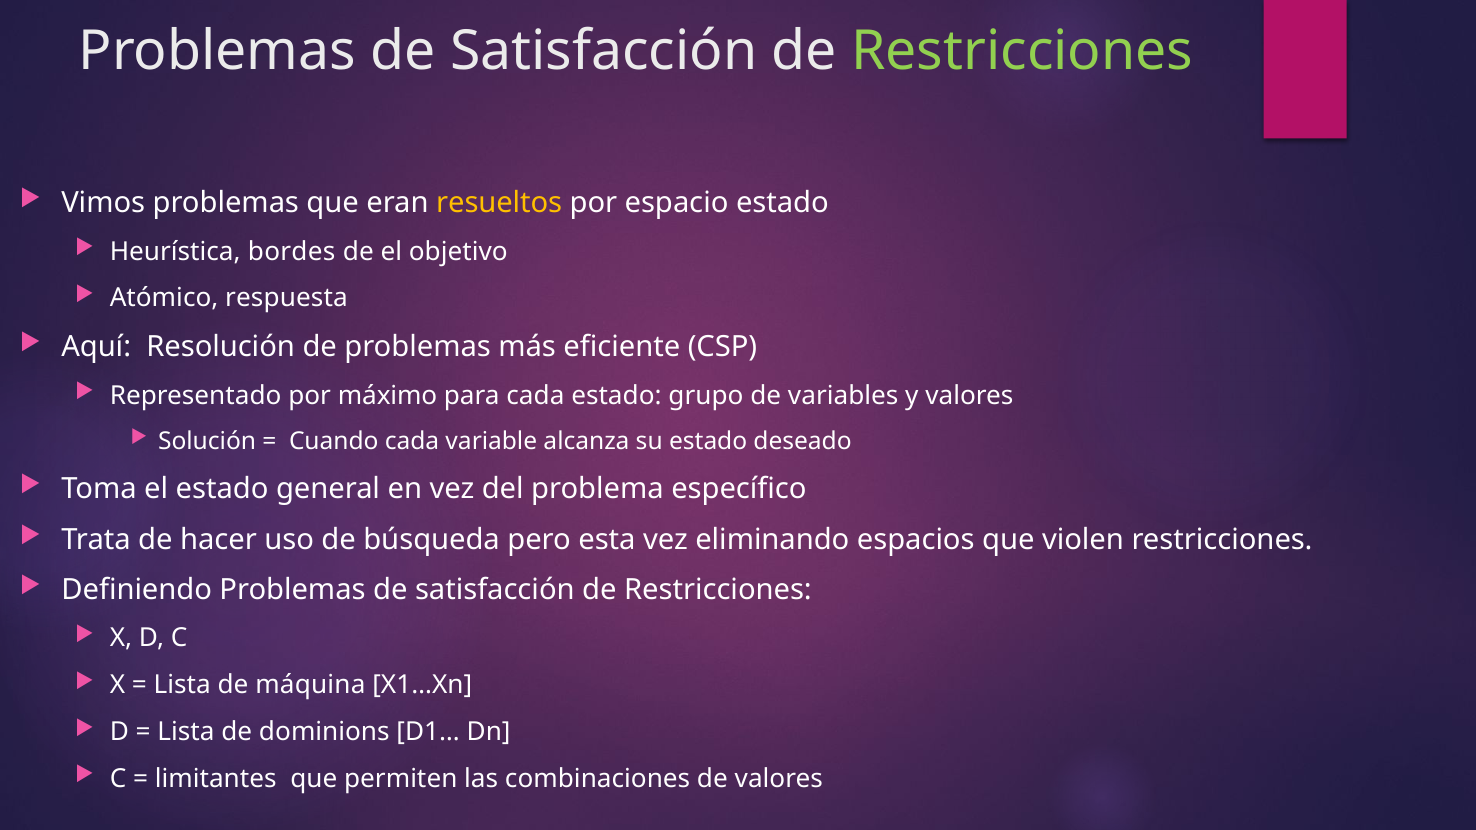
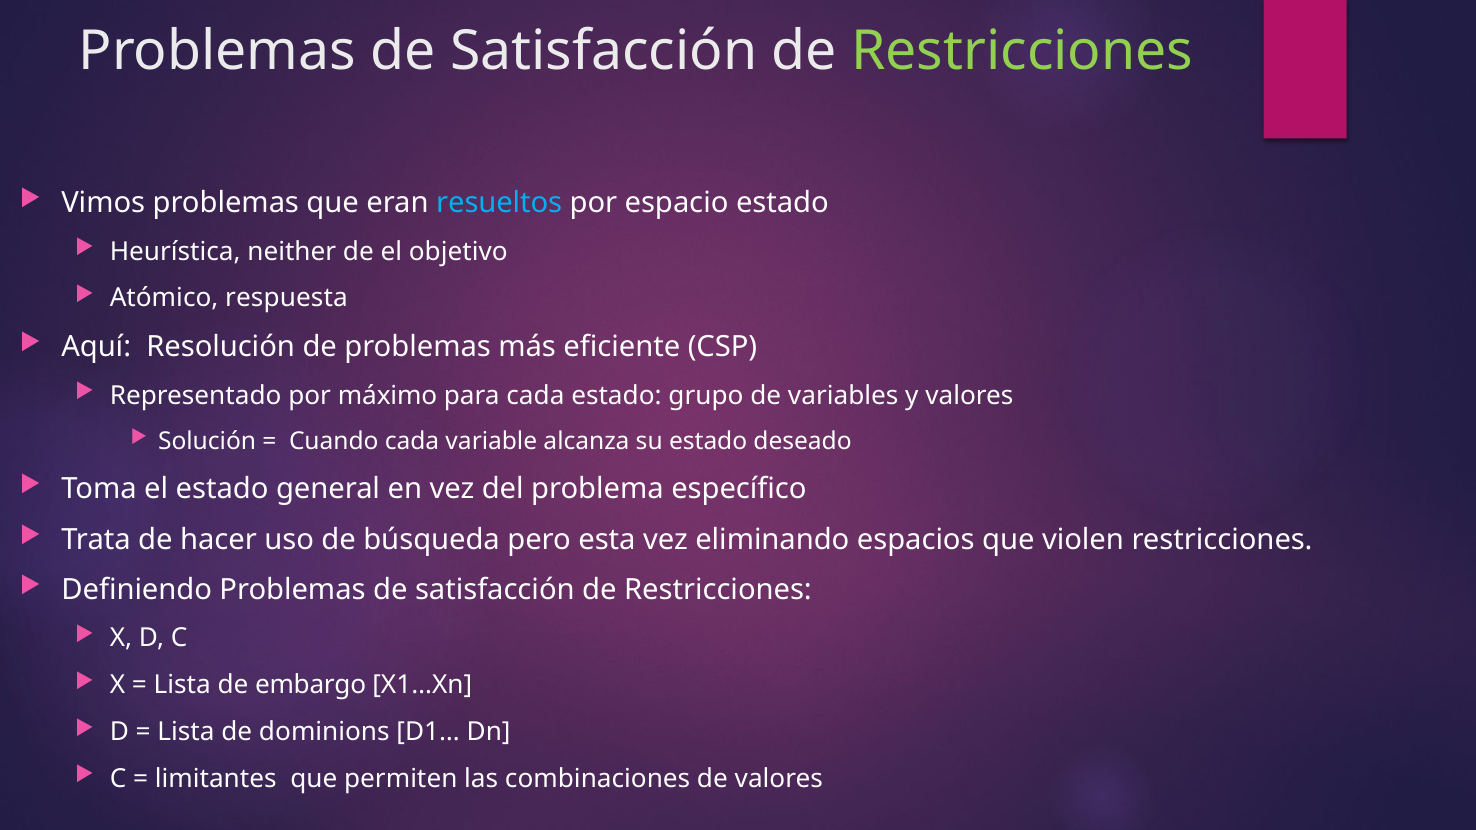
resueltos colour: yellow -> light blue (499, 203)
bordes: bordes -> neither (292, 252)
máquina: máquina -> embargo (311, 685)
